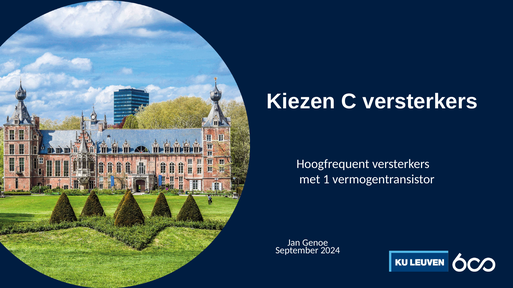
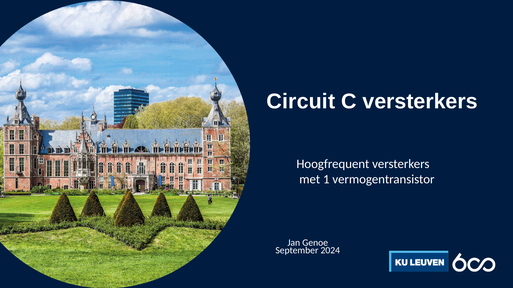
Kiezen: Kiezen -> Circuit (301, 102)
